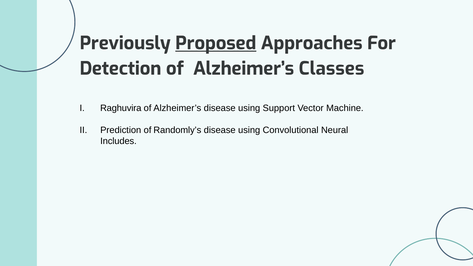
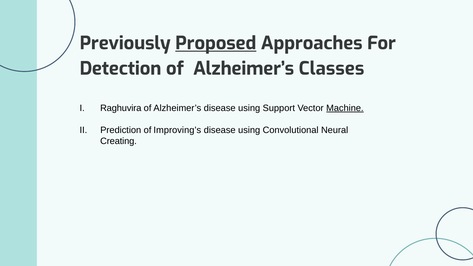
Machine underline: none -> present (345, 108)
Randomly’s: Randomly’s -> Improving’s (177, 130)
Includes: Includes -> Creating (118, 141)
